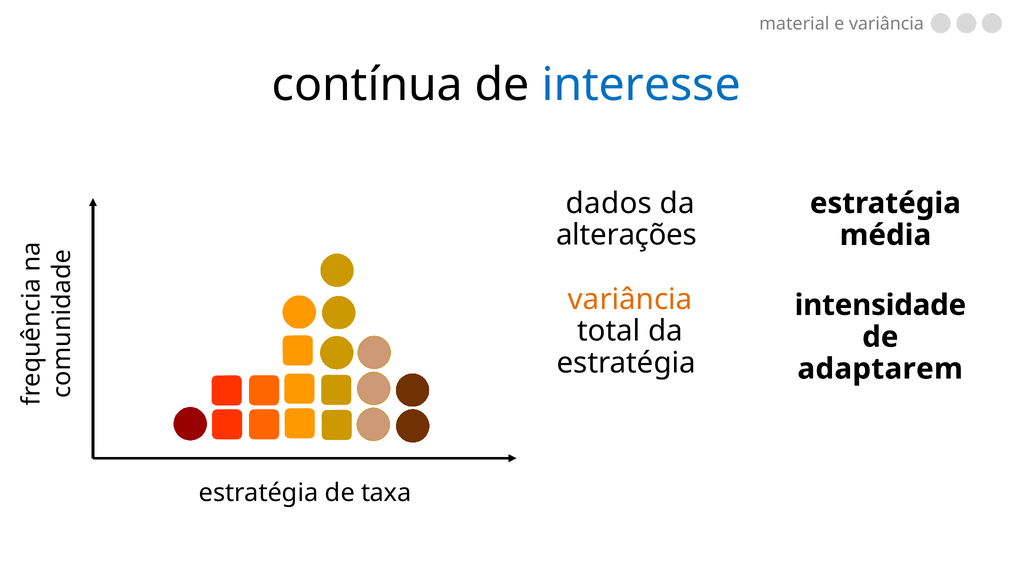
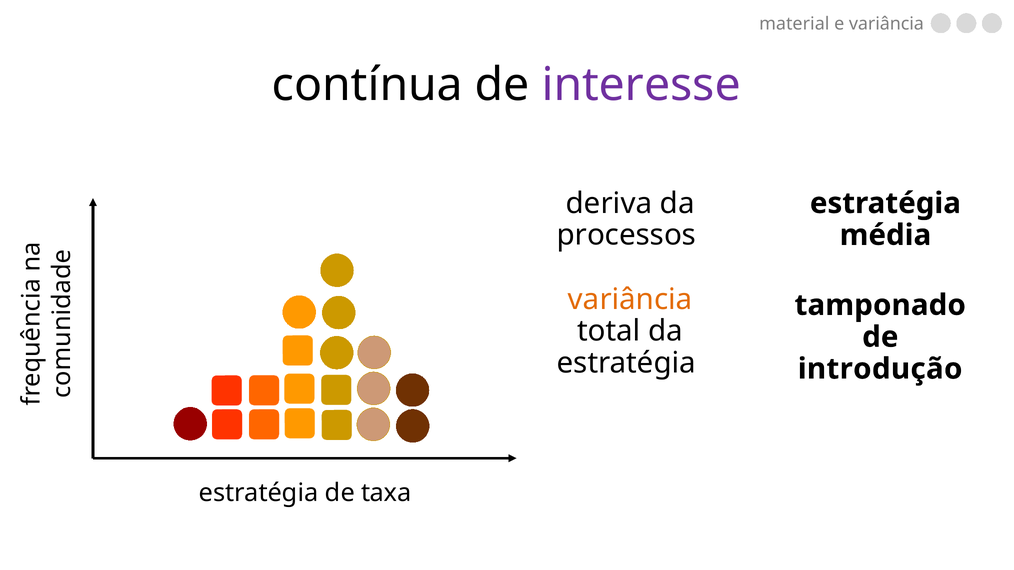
interesse colour: blue -> purple (641, 85)
dados: dados -> deriva (609, 203)
alterações: alterações -> processos (626, 235)
intensidade: intensidade -> tamponado (880, 305)
adaptarem: adaptarem -> introdução (880, 369)
